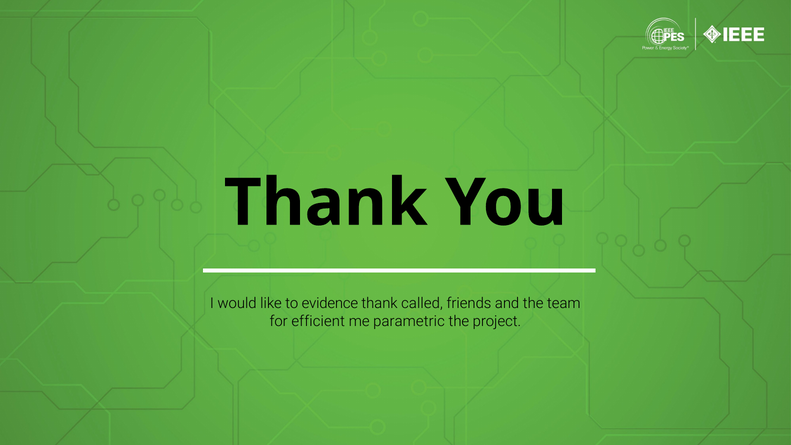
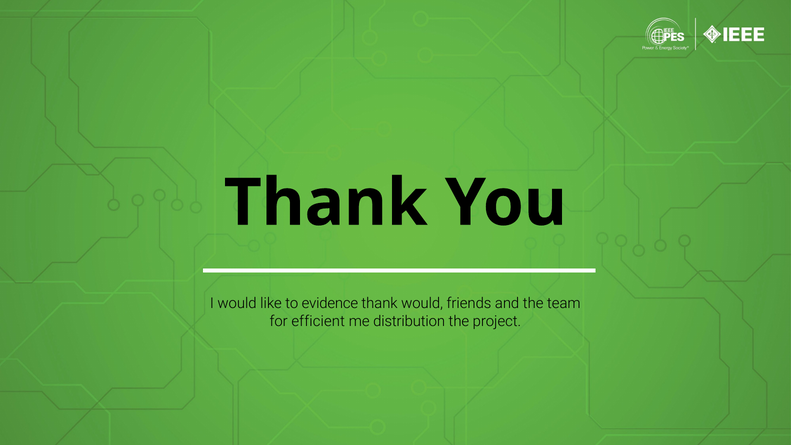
thank called: called -> would (422, 303)
parametric: parametric -> distribution (409, 321)
